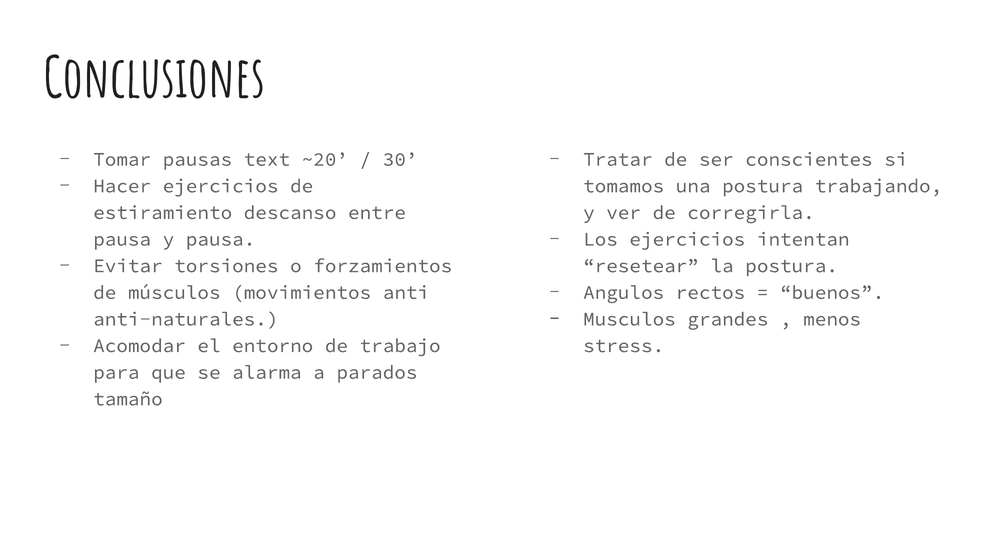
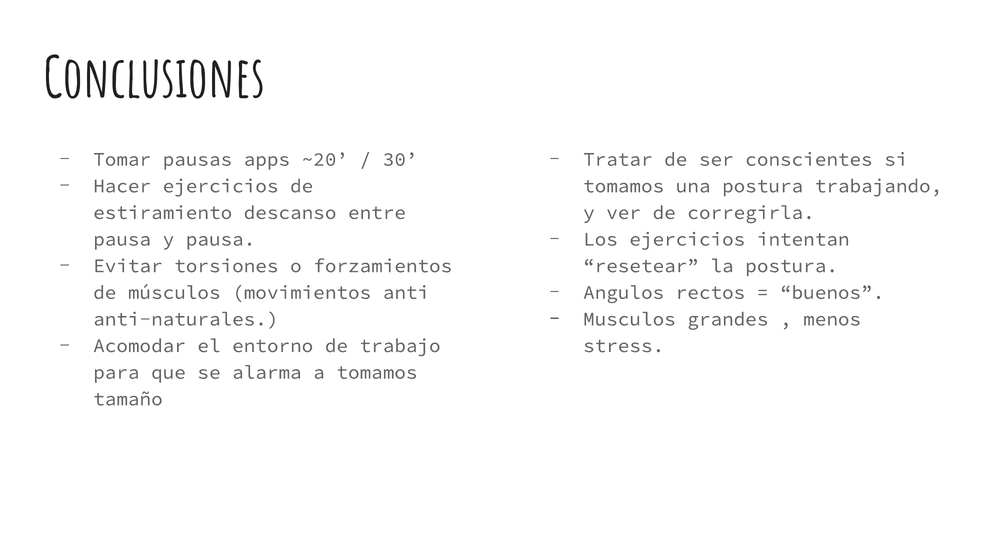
text: text -> apps (267, 159)
a parados: parados -> tomamos (377, 373)
